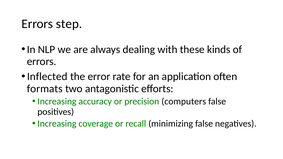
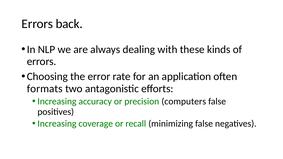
step: step -> back (69, 24)
Inflected: Inflected -> Choosing (47, 77)
